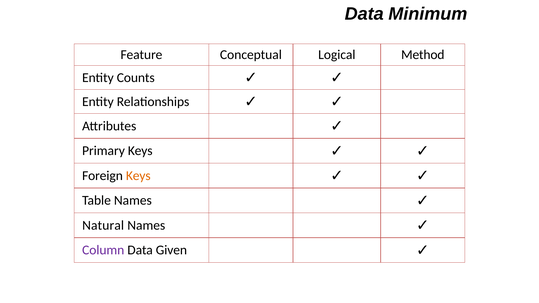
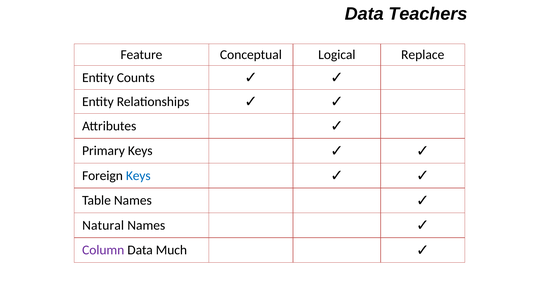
Minimum: Minimum -> Teachers (428, 14)
Method: Method -> Replace (423, 55)
Keys colour: orange -> blue (138, 176)
Given: Given -> Much (171, 250)
